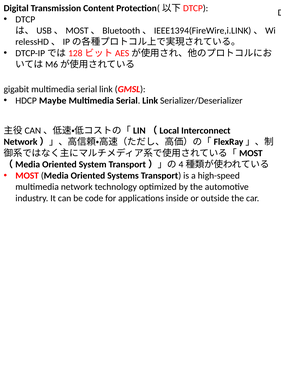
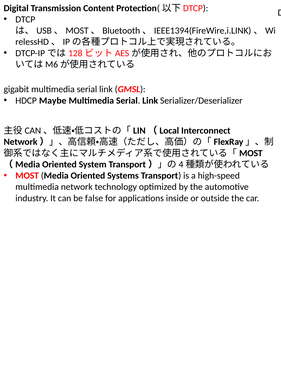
code: code -> false (94, 198)
